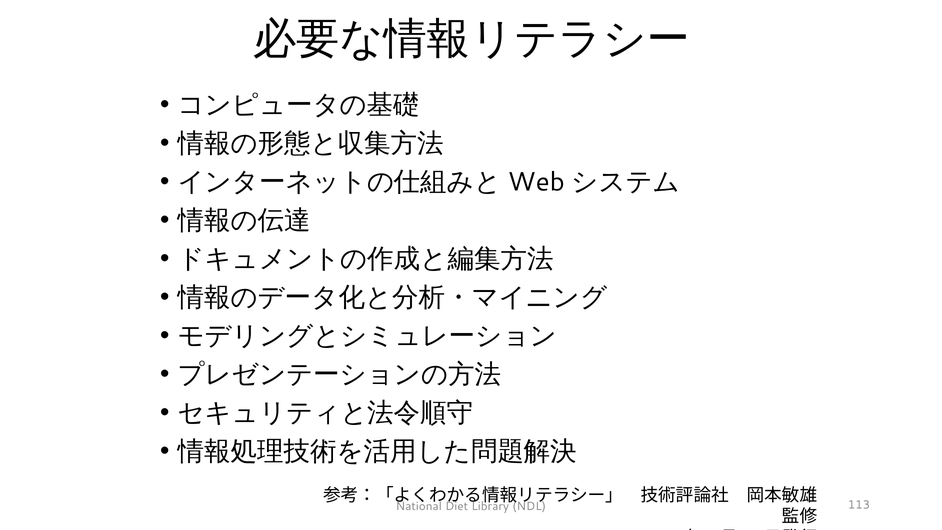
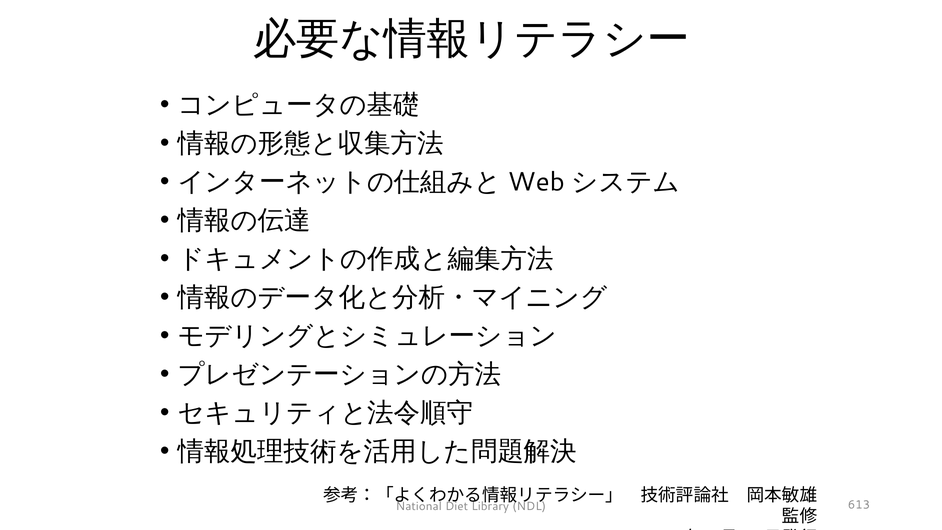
113: 113 -> 613 (859, 505)
